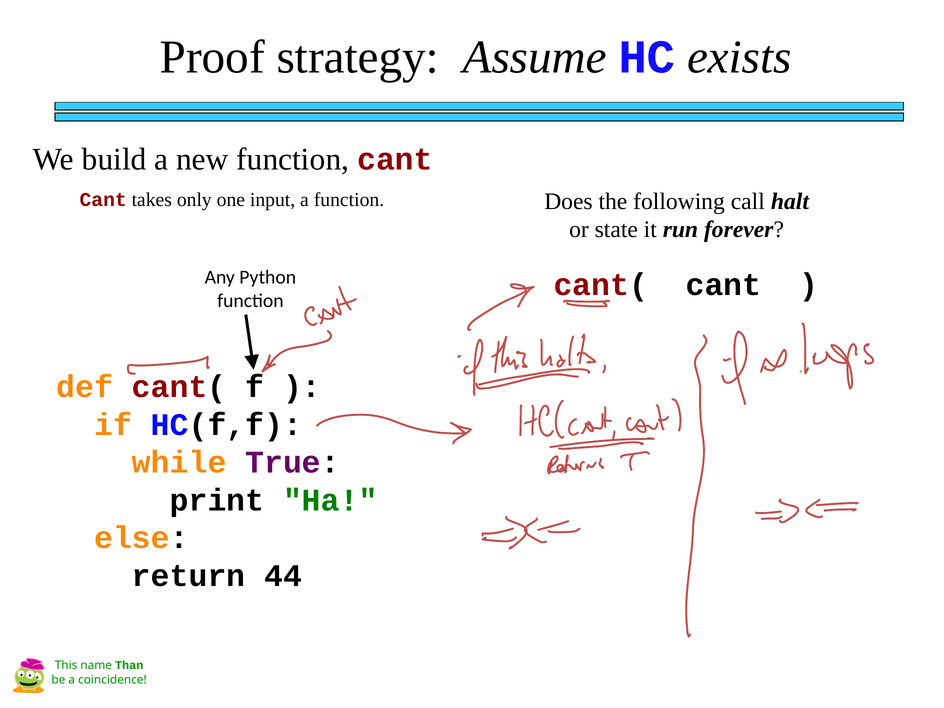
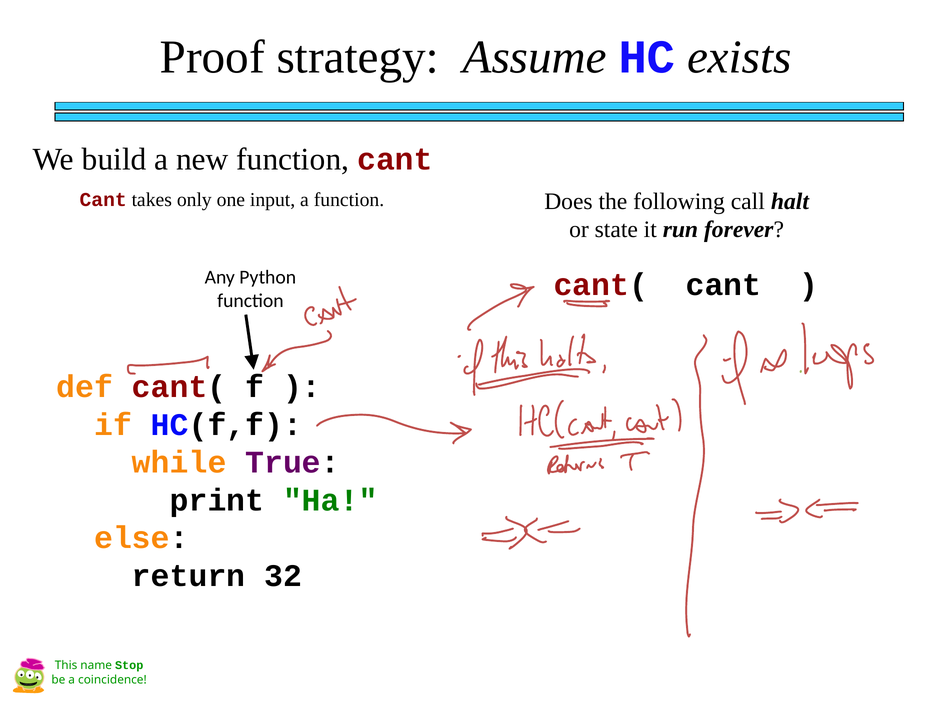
44: 44 -> 32 (283, 576)
Than: Than -> Stop (129, 665)
